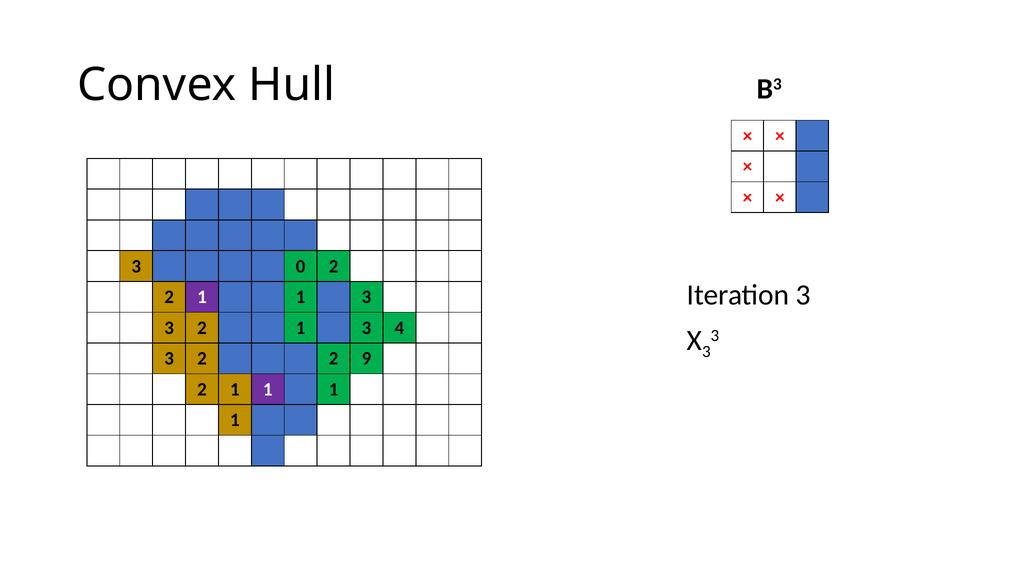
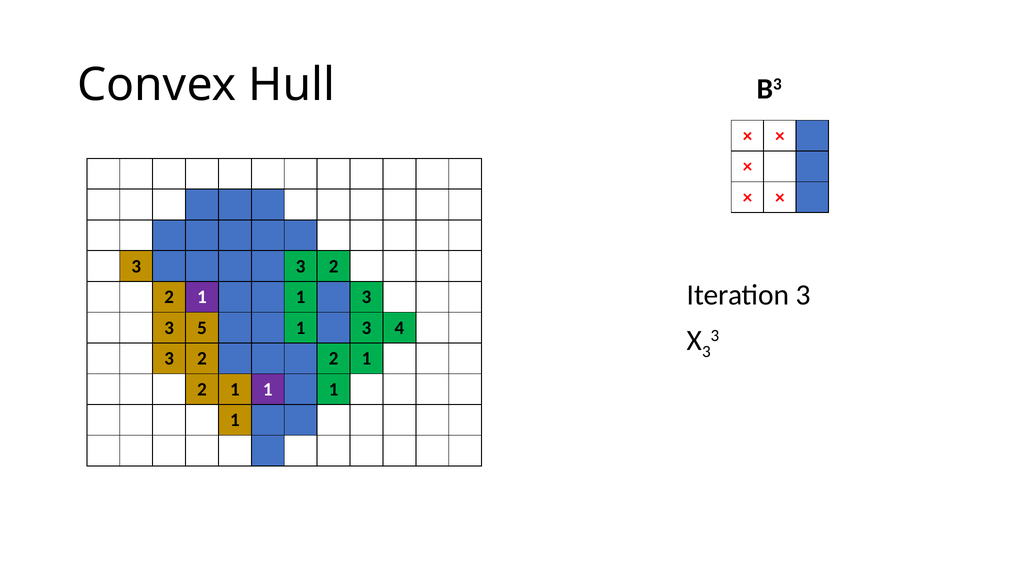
0: 0 -> 3 (301, 266)
2: 2 -> 5 (202, 328)
9: 9 -> 1 (366, 358)
